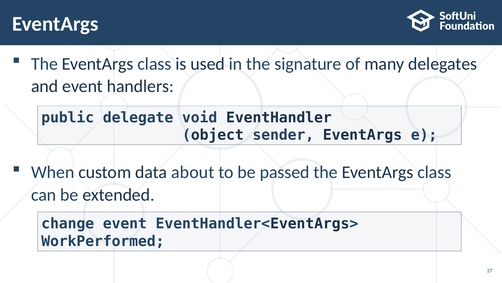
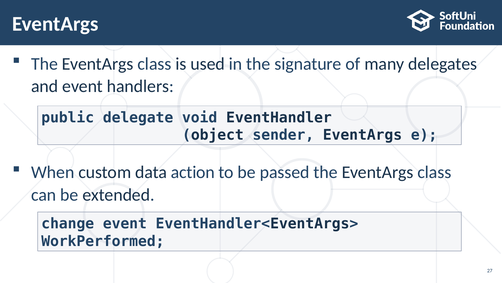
about: about -> action (193, 172)
